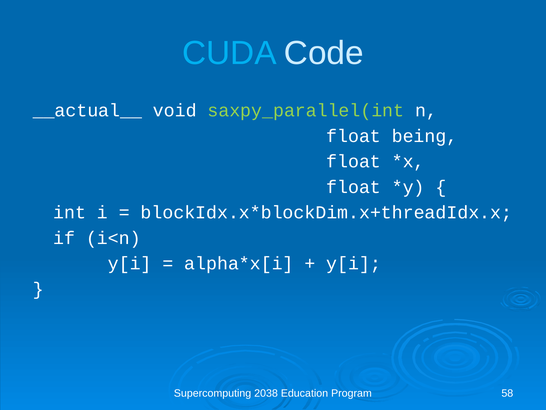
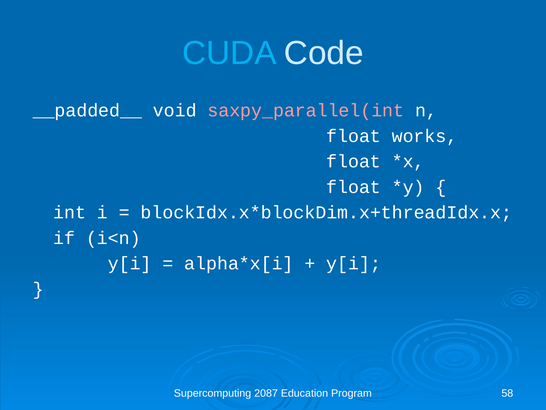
__actual__: __actual__ -> __padded__ (87, 110)
saxpy_parallel(int colour: light green -> pink (306, 110)
being: being -> works (425, 136)
2038: 2038 -> 2087 (266, 393)
